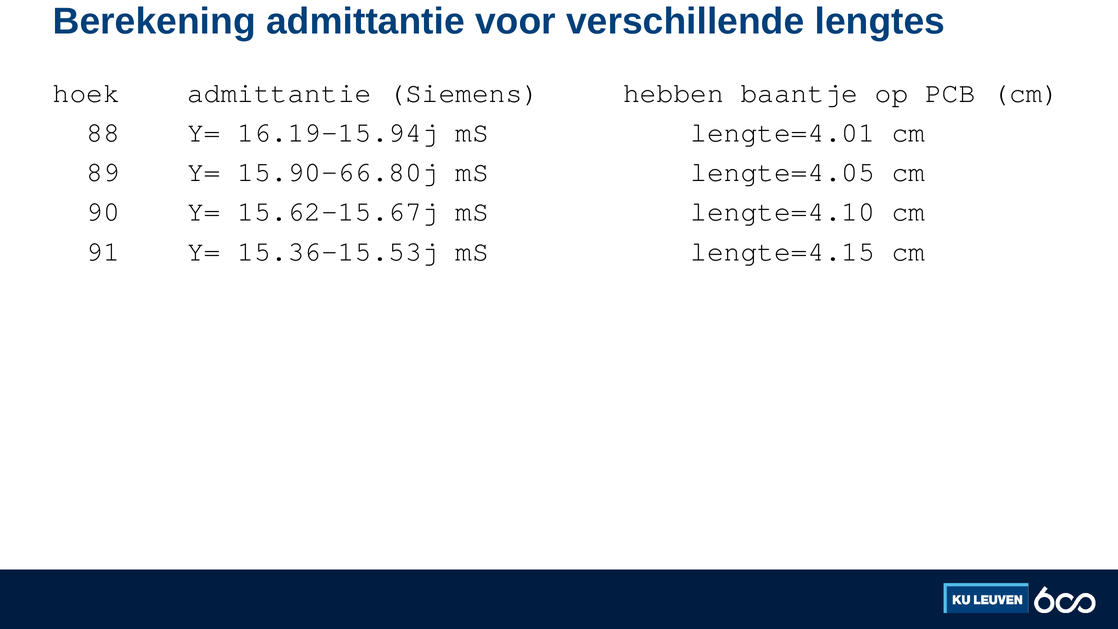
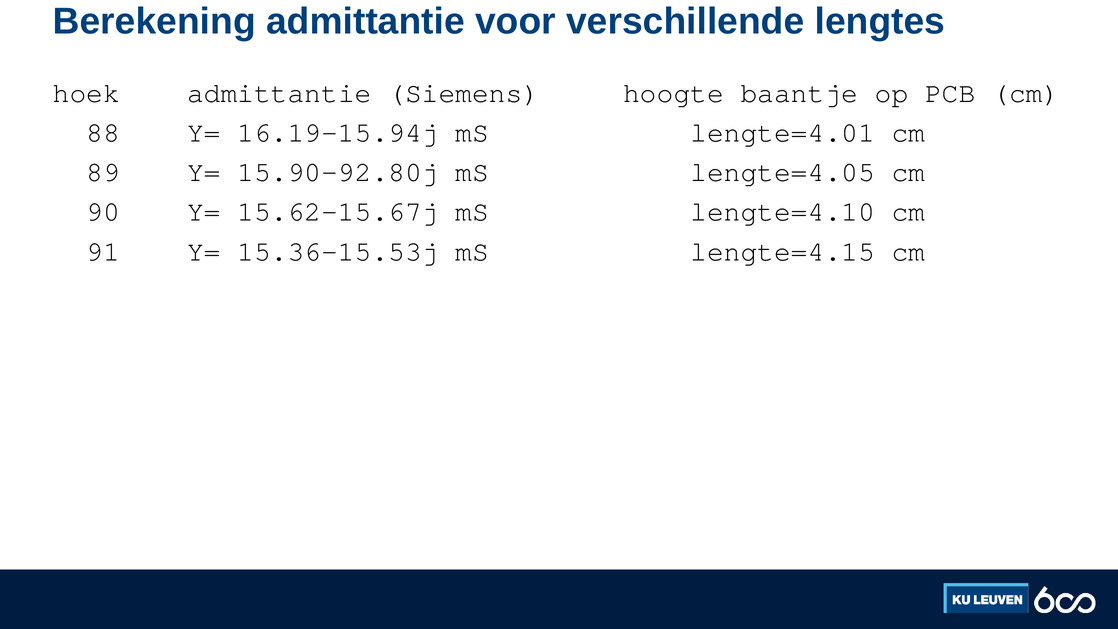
hebben: hebben -> hoogte (674, 93)
15.90-66.80j: 15.90-66.80j -> 15.90-92.80j (338, 172)
